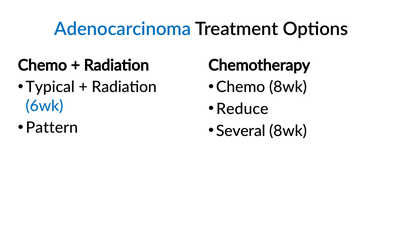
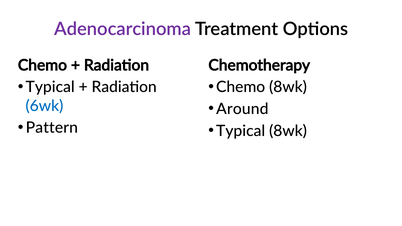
Adenocarcinoma colour: blue -> purple (123, 29)
Reduce: Reduce -> Around (242, 109)
Several: Several -> Typical (241, 131)
